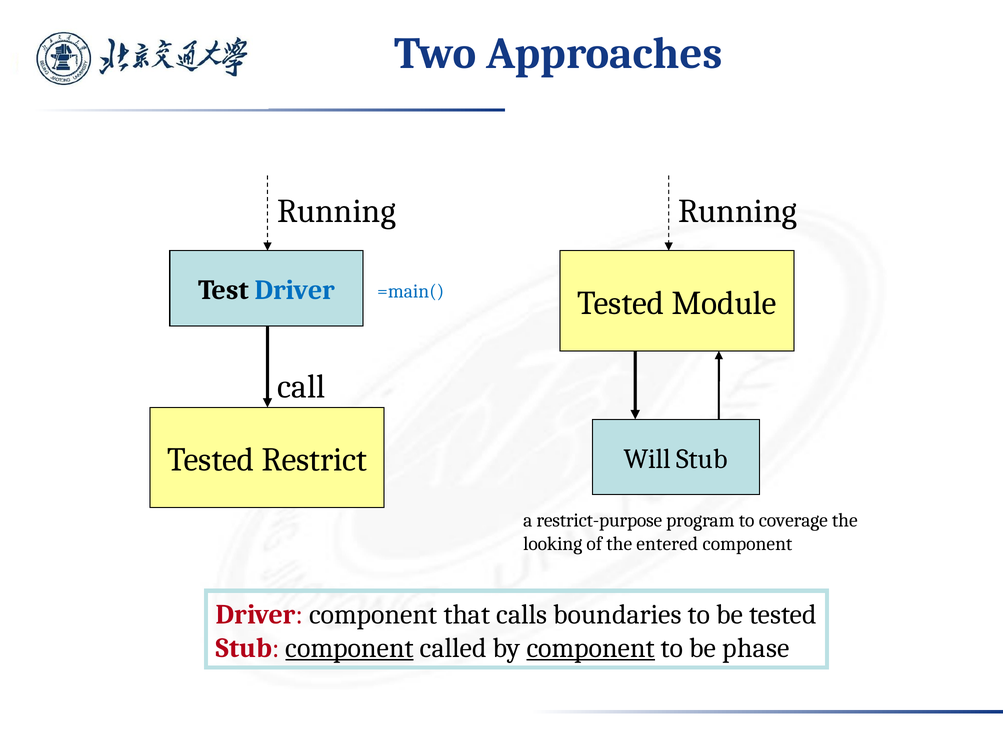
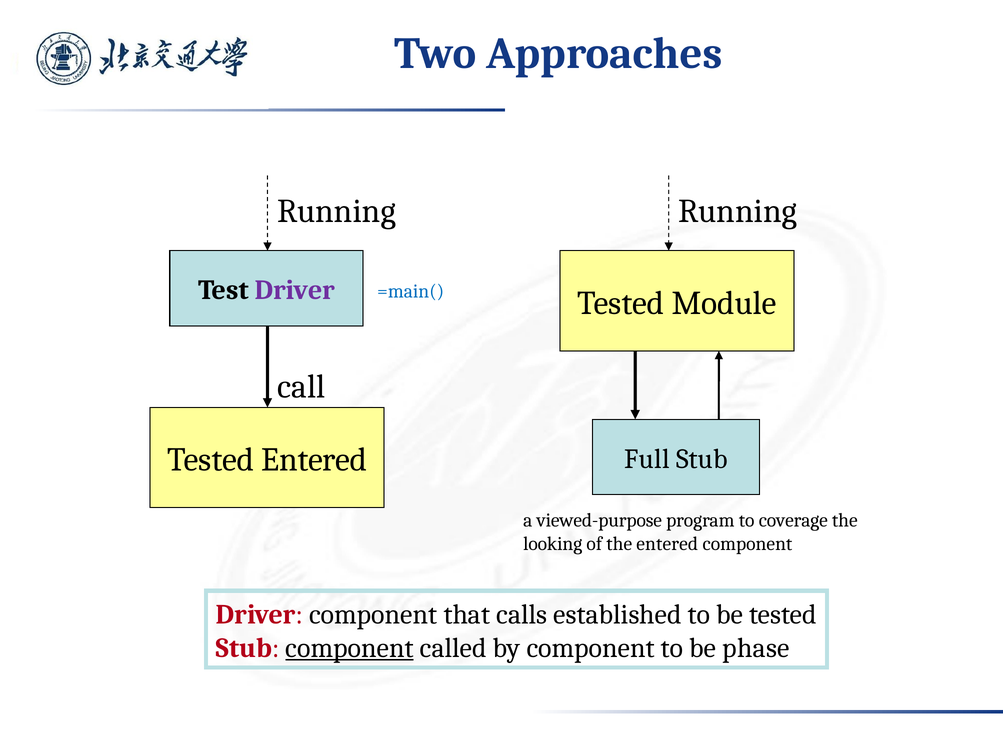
Driver colour: blue -> purple (295, 290)
Tested Restrict: Restrict -> Entered (314, 460)
Will: Will -> Full (647, 459)
restrict-purpose: restrict-purpose -> viewed-purpose (599, 520)
boundaries: boundaries -> established (618, 615)
component underline: present -> none (591, 648)
